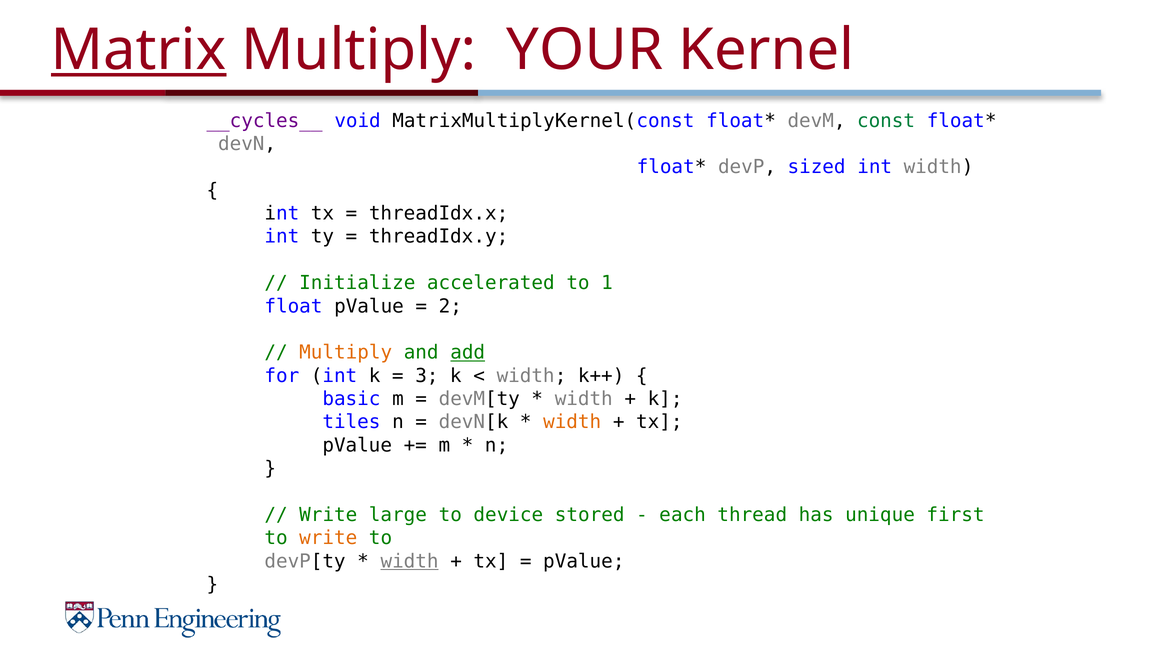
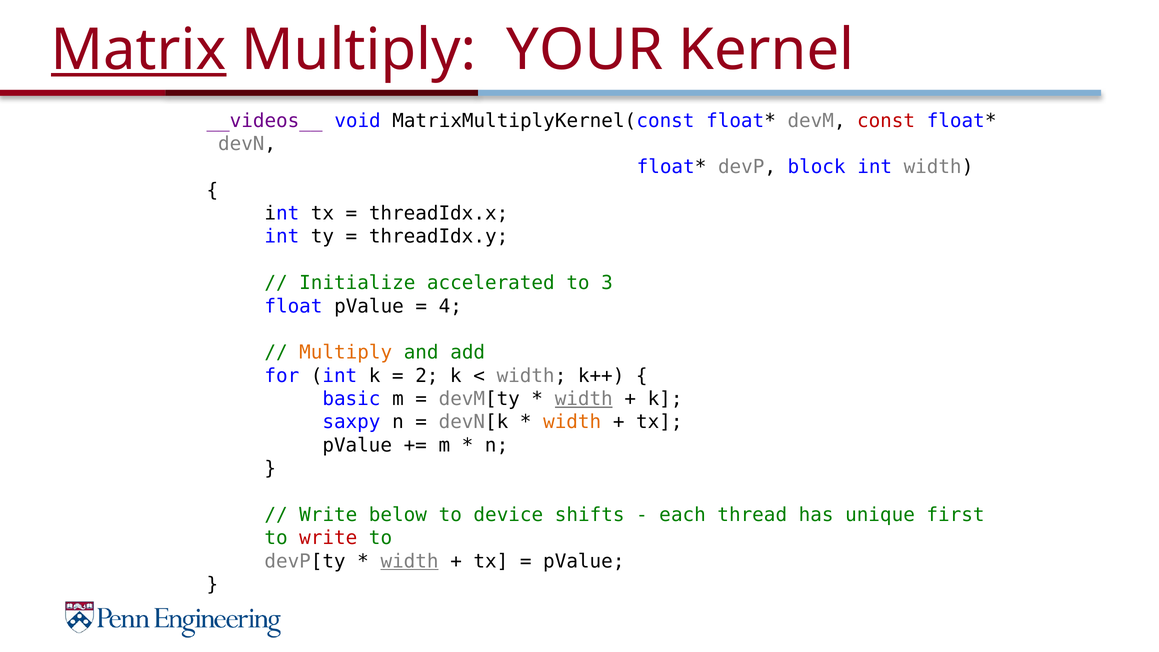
__cycles__: __cycles__ -> __videos__ (265, 121)
const colour: green -> red (886, 121)
sized: sized -> block (817, 167)
1: 1 -> 3 (607, 283)
2: 2 -> 4 (450, 306)
add underline: present -> none (468, 353)
3: 3 -> 2 (427, 376)
width underline: none -> present (584, 399)
tiles: tiles -> saxpy (351, 422)
large: large -> below (398, 515)
stored: stored -> shifts (590, 515)
write colour: orange -> red (328, 538)
